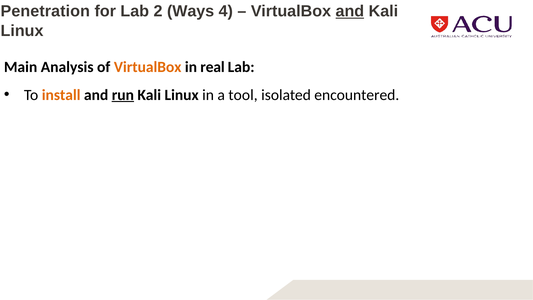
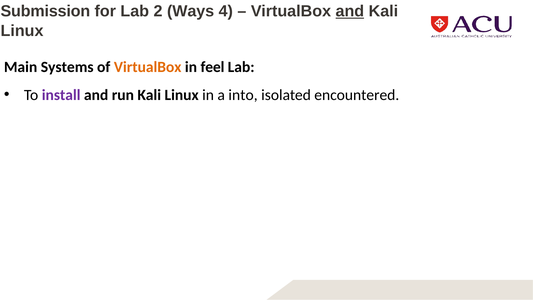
Penetration: Penetration -> Submission (45, 11)
Analysis: Analysis -> Systems (67, 67)
real: real -> feel (212, 67)
install colour: orange -> purple (61, 95)
run underline: present -> none (123, 95)
tool: tool -> into (243, 95)
